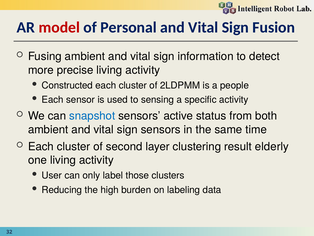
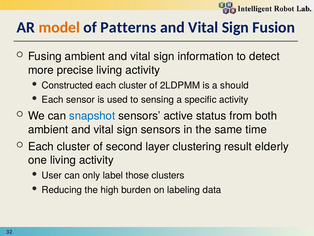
model colour: red -> orange (59, 27)
Personal: Personal -> Patterns (128, 27)
people: people -> should (234, 85)
